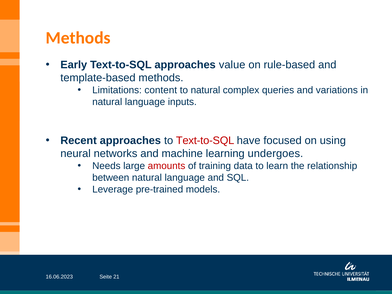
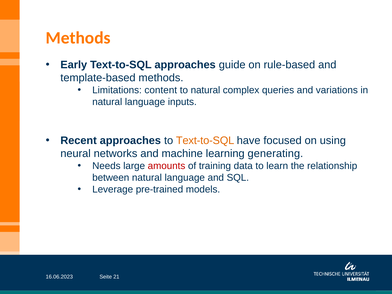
value: value -> guide (232, 65)
Text-to-SQL colour: red -> orange (205, 141)
undergoes: undergoes -> generating (275, 154)
